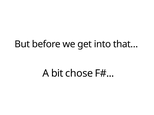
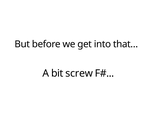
chose: chose -> screw (79, 74)
